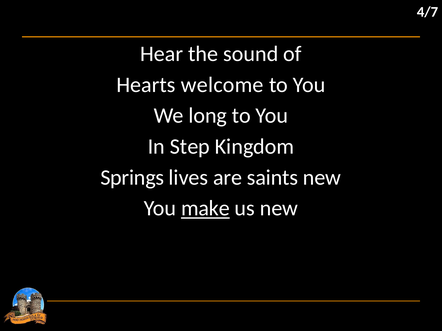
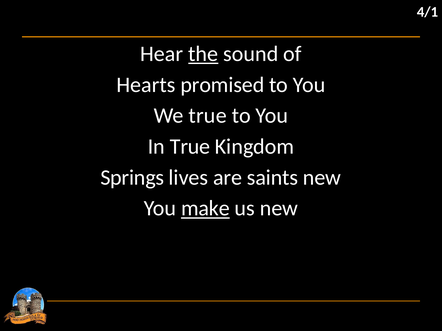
4/7: 4/7 -> 4/1 (427, 12)
the underline: none -> present (203, 54)
welcome: welcome -> promised (222, 85)
We long: long -> true (208, 116)
In Step: Step -> True (190, 147)
